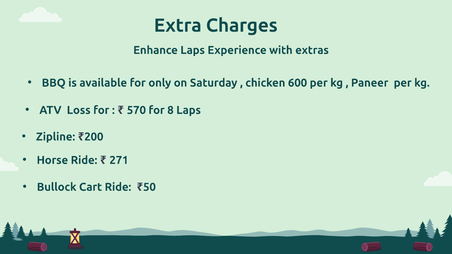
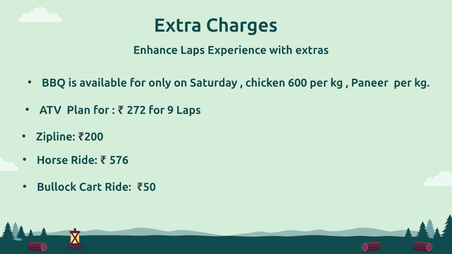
Loss: Loss -> Plan (79, 110)
570: 570 -> 272 (136, 110)
8: 8 -> 9 (170, 110)
271: 271 -> 576 (119, 160)
